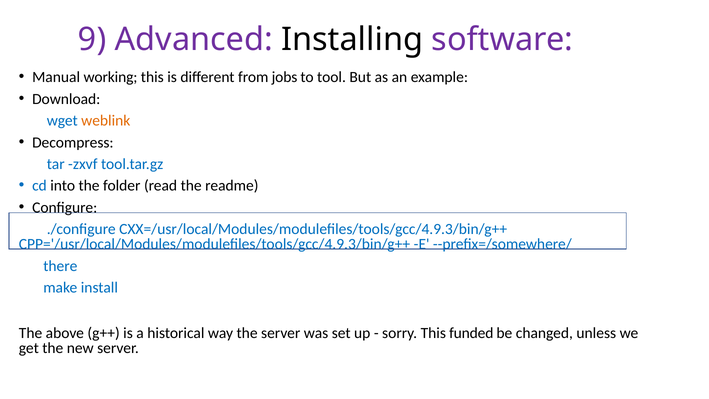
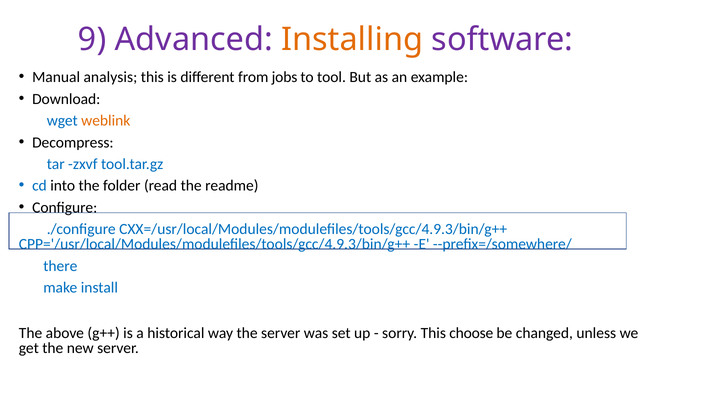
Installing colour: black -> orange (352, 39)
working: working -> analysis (110, 77)
funded: funded -> choose (471, 333)
